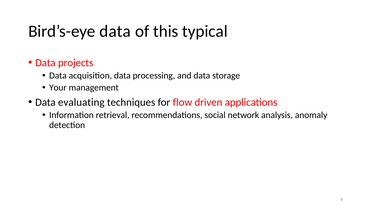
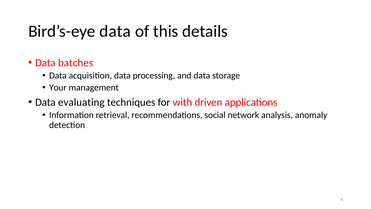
typical: typical -> details (205, 31)
projects: projects -> batches (76, 63)
flow: flow -> with (182, 102)
